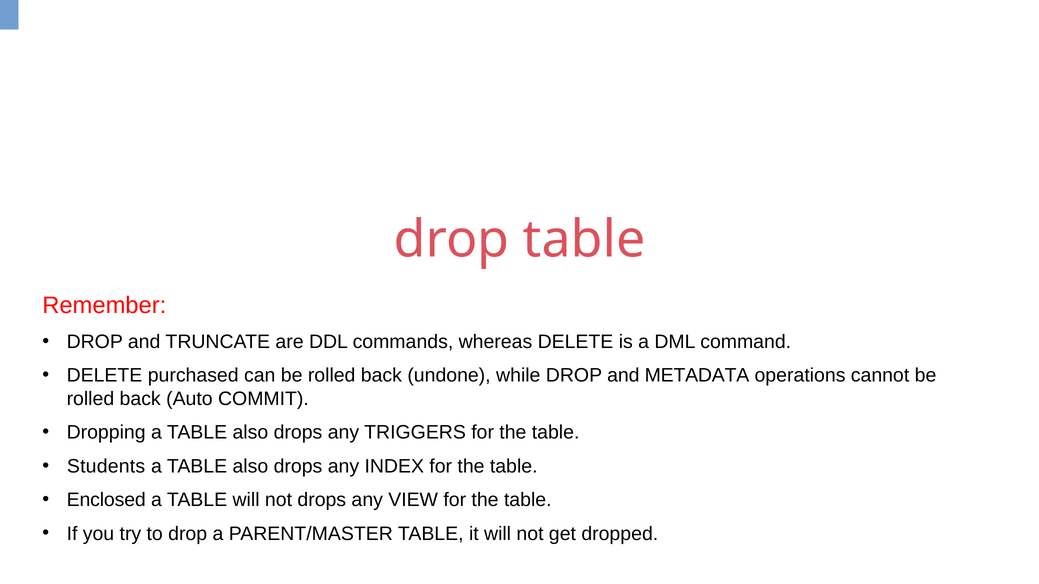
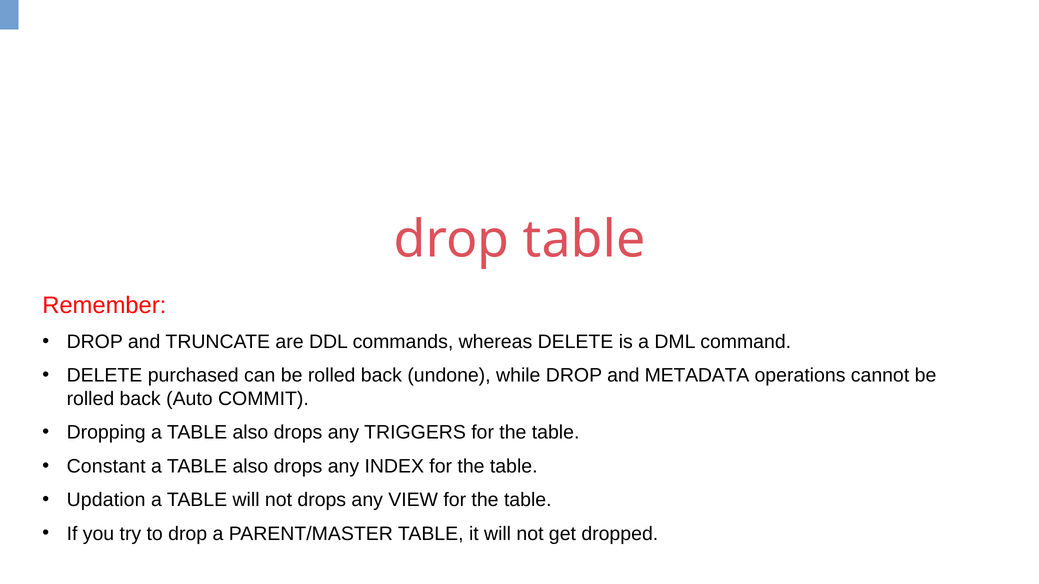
Students: Students -> Constant (106, 467)
Enclosed: Enclosed -> Updation (106, 500)
